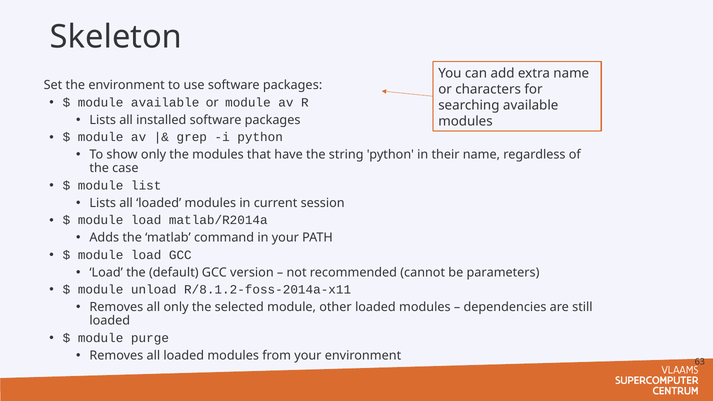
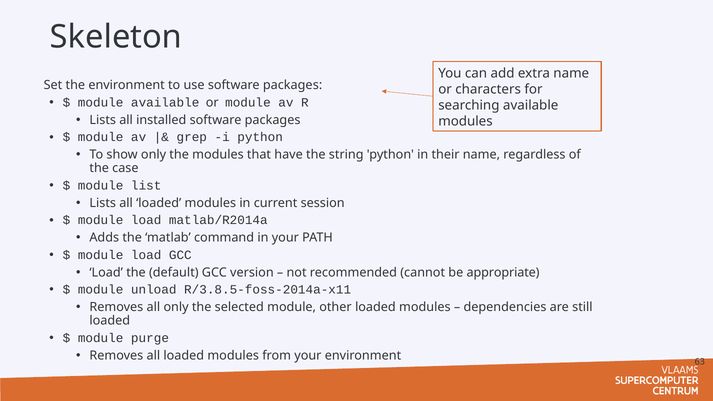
parameters: parameters -> appropriate (503, 272)
R/8.1.2-foss-2014a-x11: R/8.1.2-foss-2014a-x11 -> R/3.8.5-foss-2014a-x11 (268, 290)
